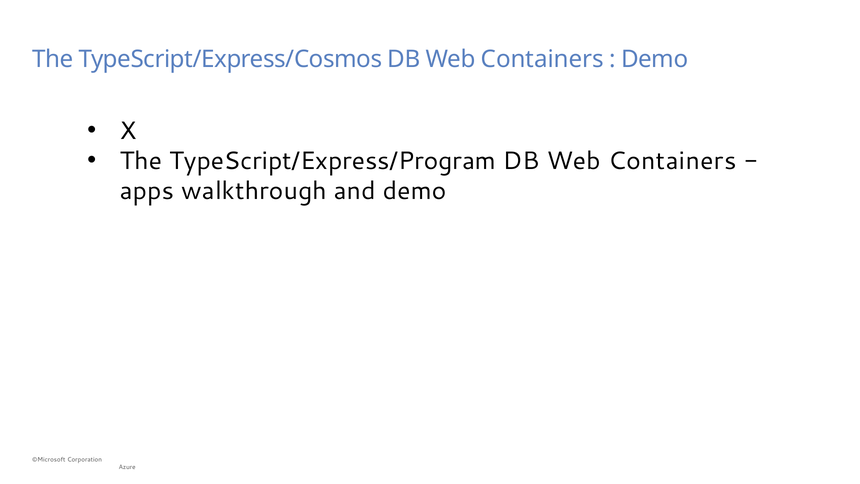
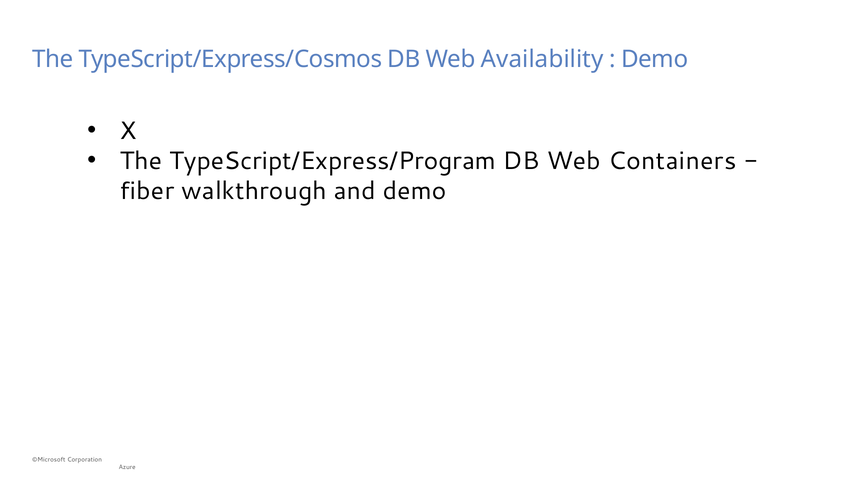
Containers: Containers -> Availability (542, 59)
apps: apps -> fiber (147, 191)
